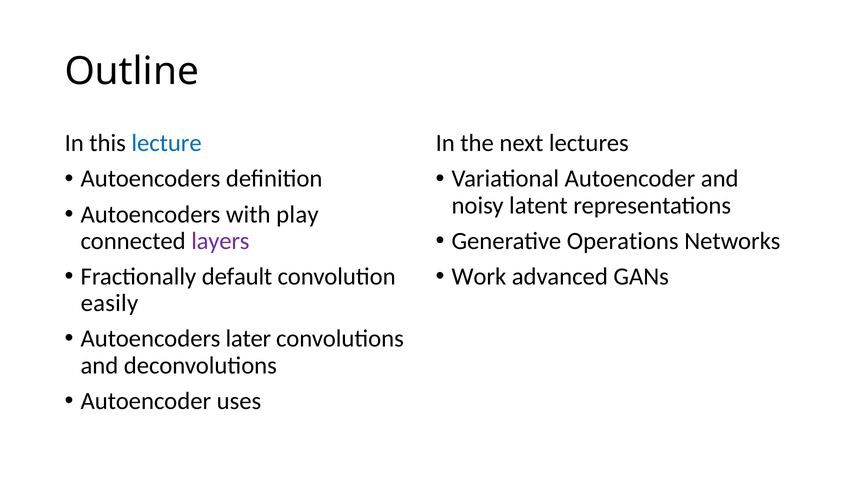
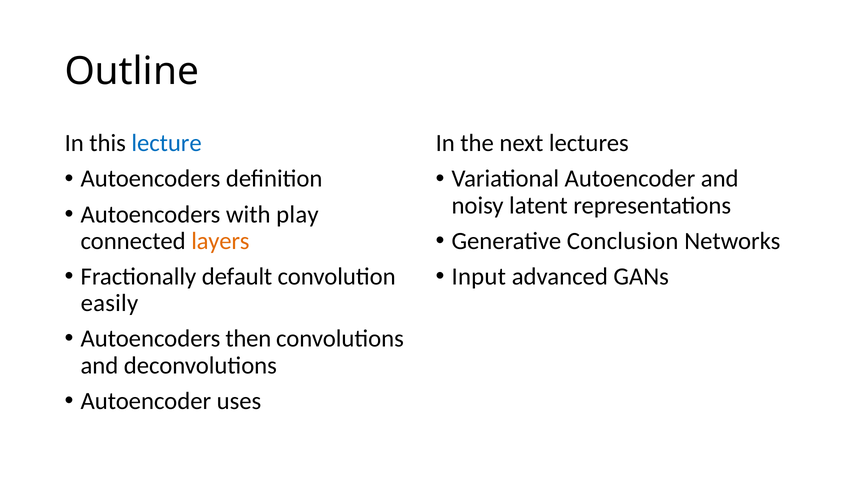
Operations: Operations -> Conclusion (623, 241)
layers colour: purple -> orange (220, 241)
Work: Work -> Input (479, 277)
later: later -> then (248, 339)
